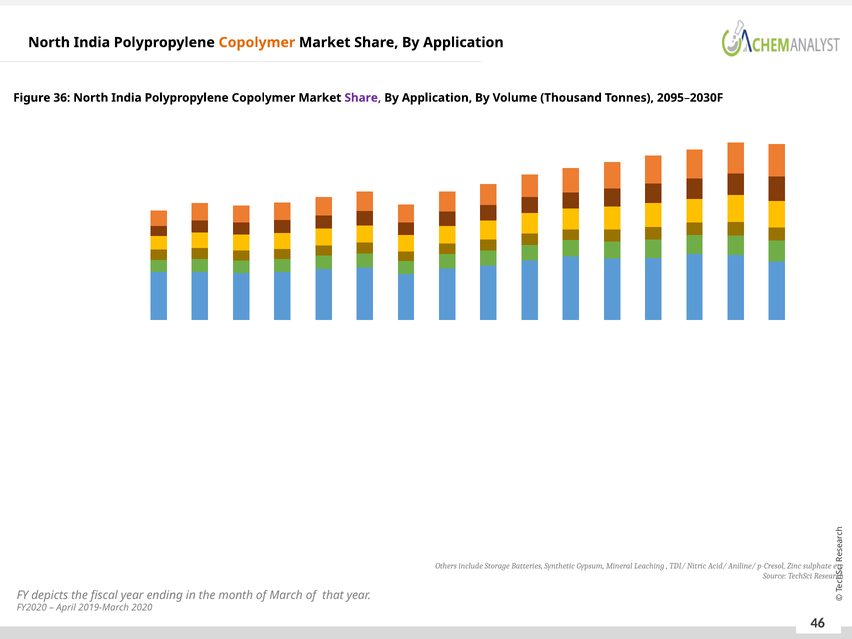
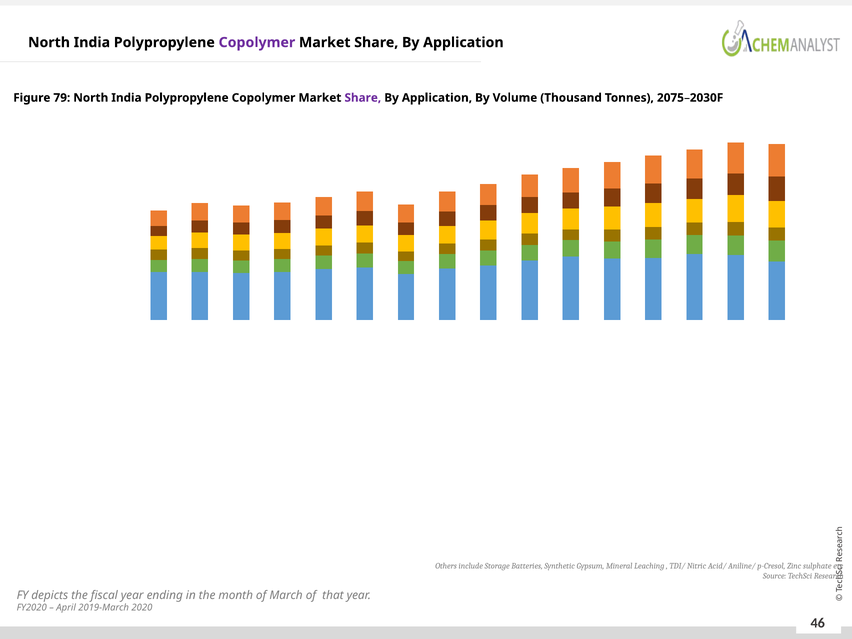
Copolymer colour: orange -> purple (257, 42)
36: 36 -> 79 (62, 98)
2095–2030F: 2095–2030F -> 2075–2030F (690, 98)
